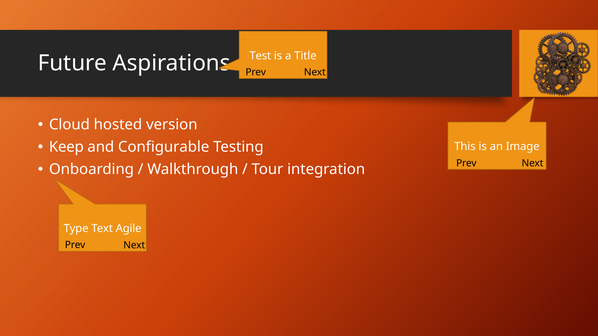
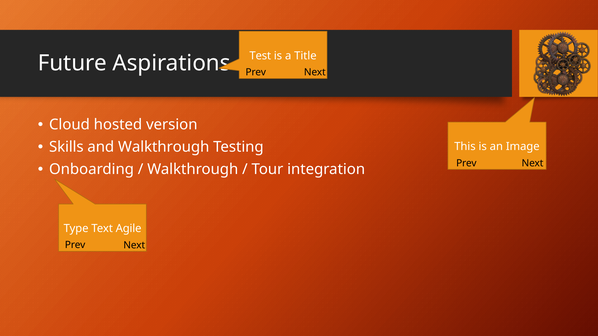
Keep: Keep -> Skills (66, 147)
and Configurable: Configurable -> Walkthrough (164, 147)
